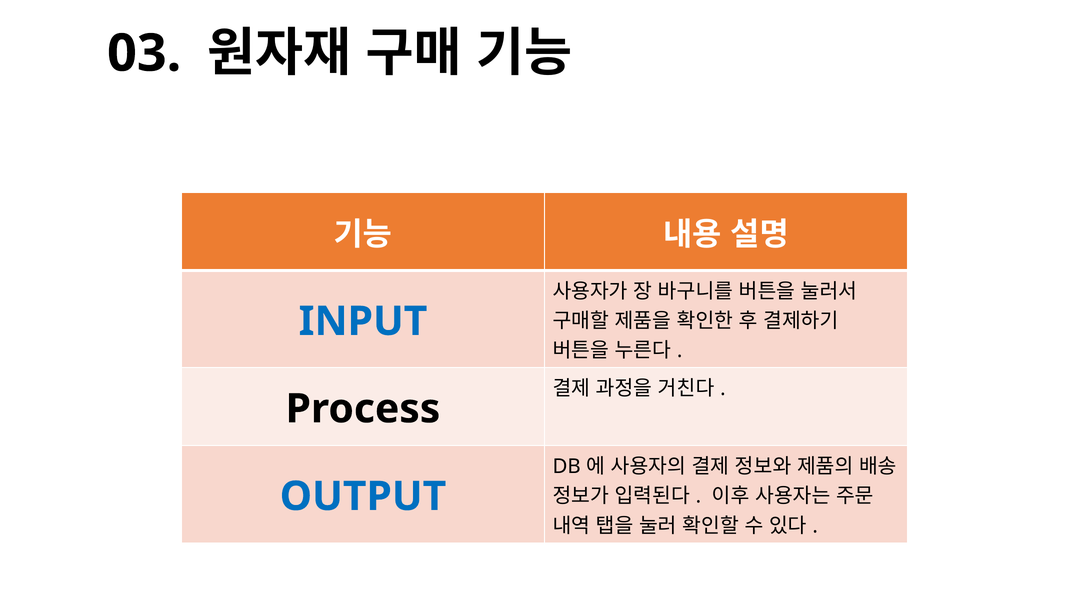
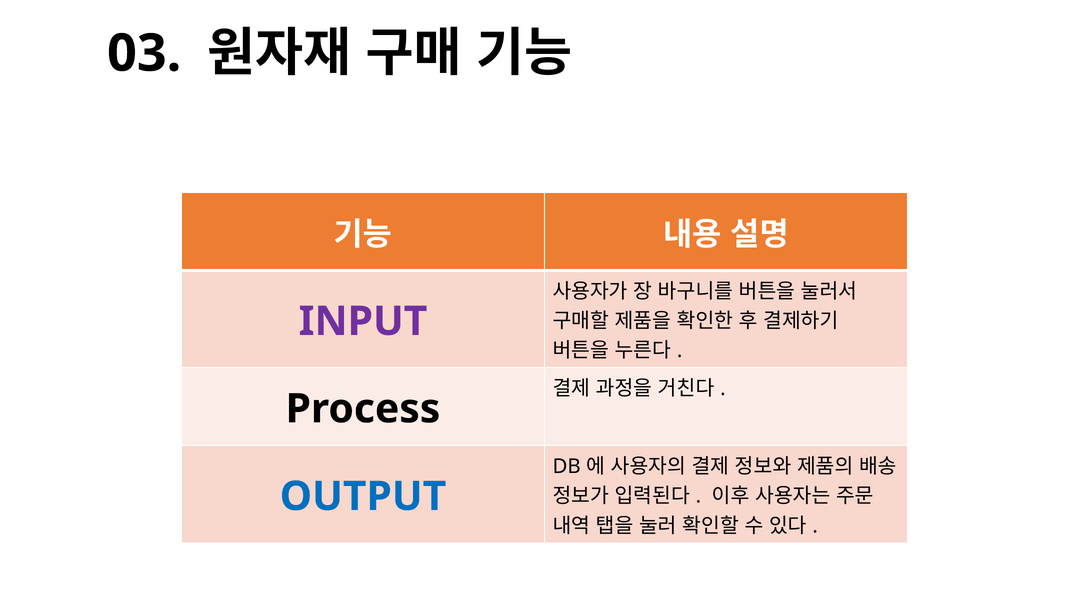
INPUT colour: blue -> purple (363, 321)
